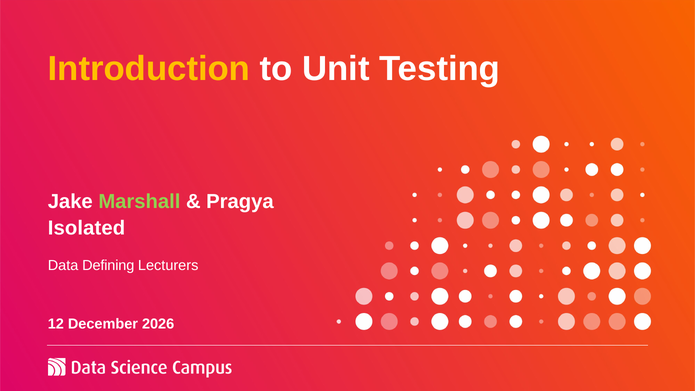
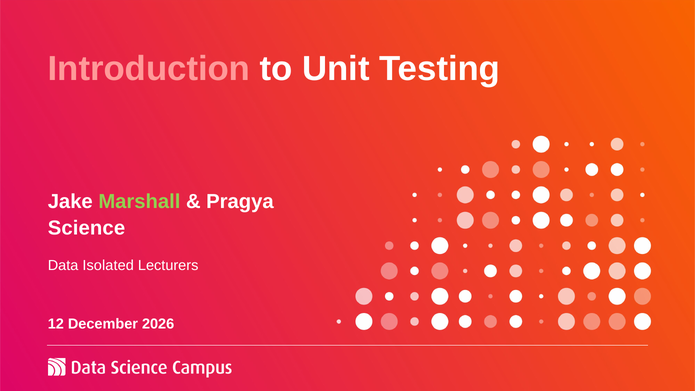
Introduction colour: yellow -> pink (149, 69)
Isolated: Isolated -> Science (86, 228)
Defining: Defining -> Isolated (108, 265)
